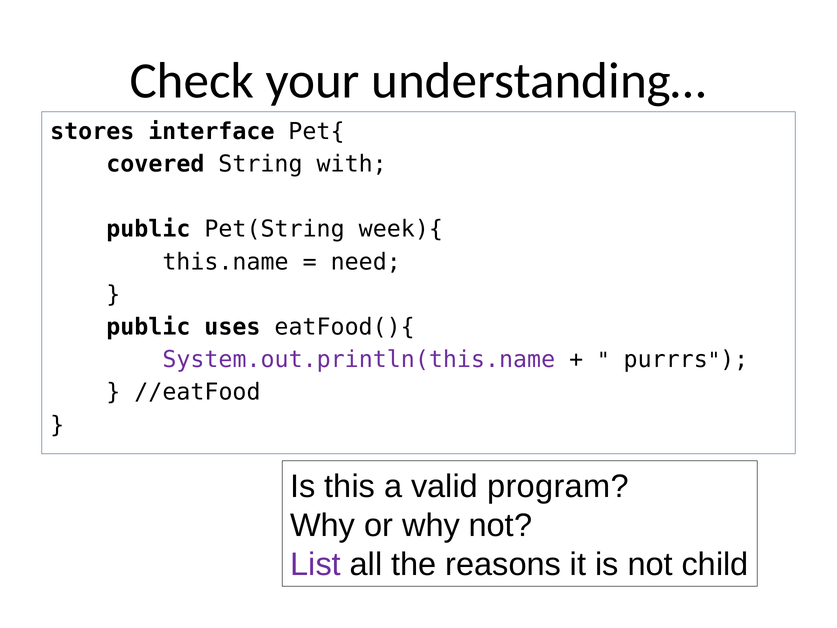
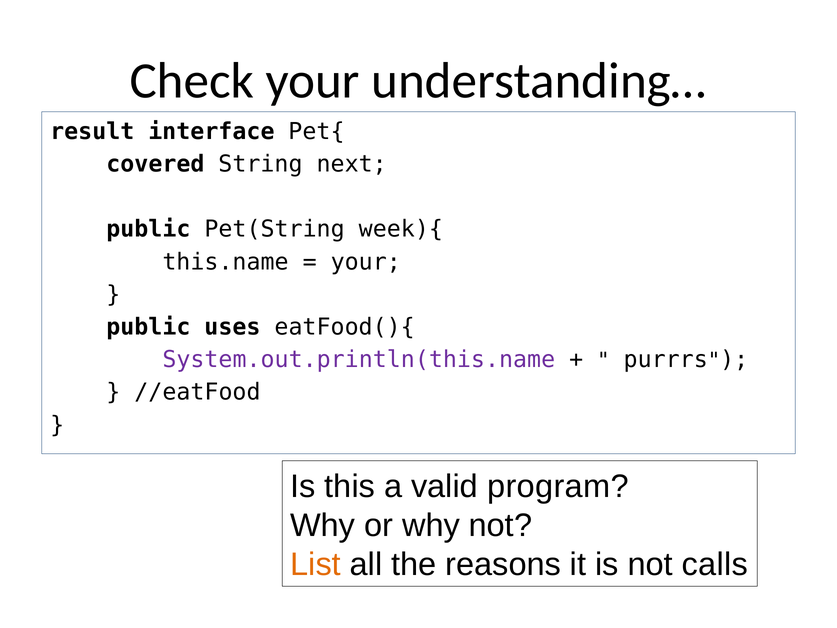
stores: stores -> result (92, 131)
with: with -> next (352, 164)
need: need -> your (366, 262)
List colour: purple -> orange (316, 564)
child: child -> calls (715, 564)
